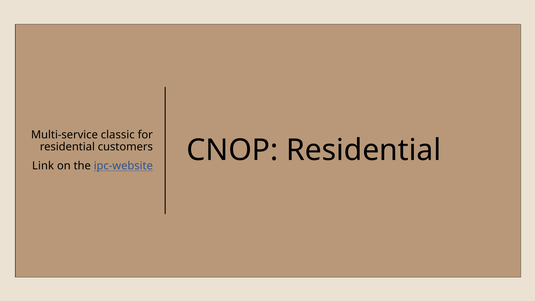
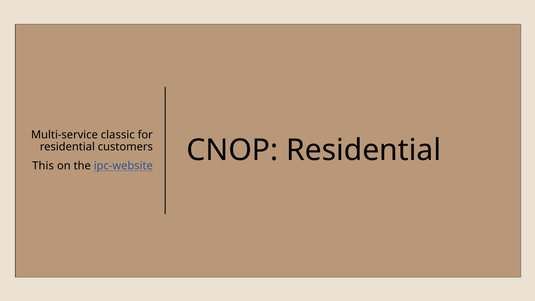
Link: Link -> This (43, 166)
